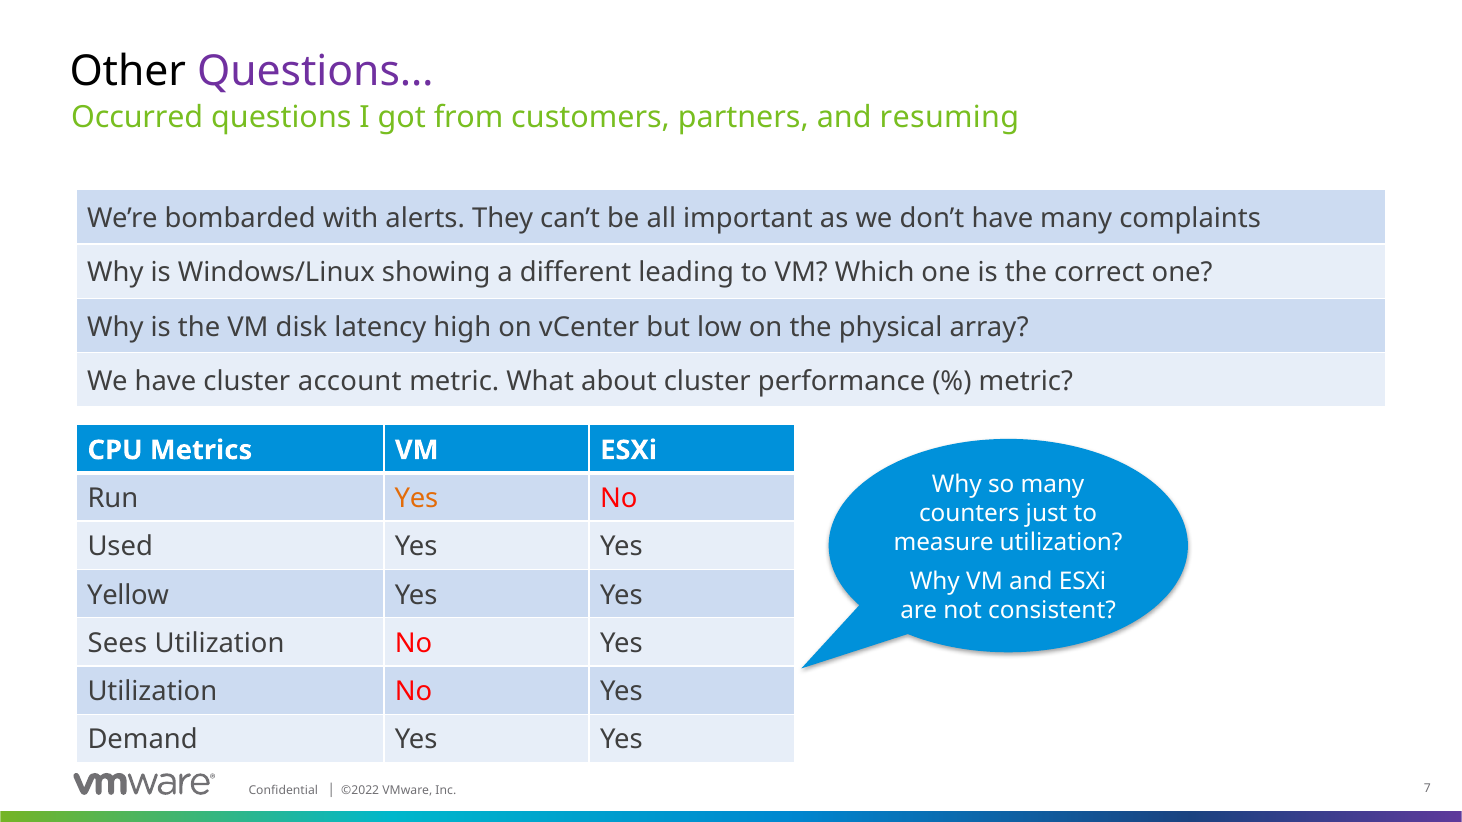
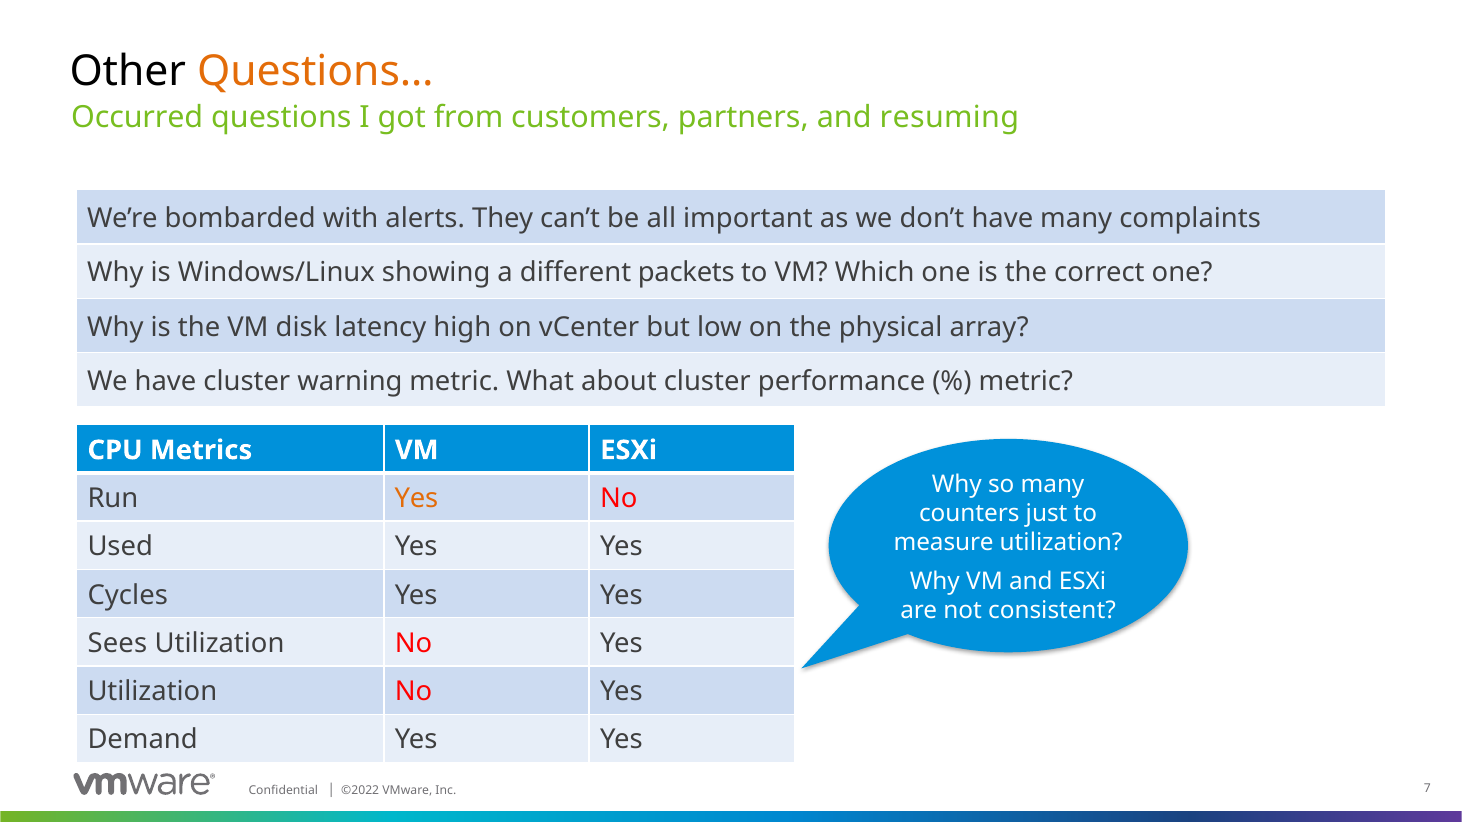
Questions… colour: purple -> orange (315, 72)
leading: leading -> packets (686, 273)
account: account -> warning (350, 382)
Yellow: Yellow -> Cycles (128, 595)
